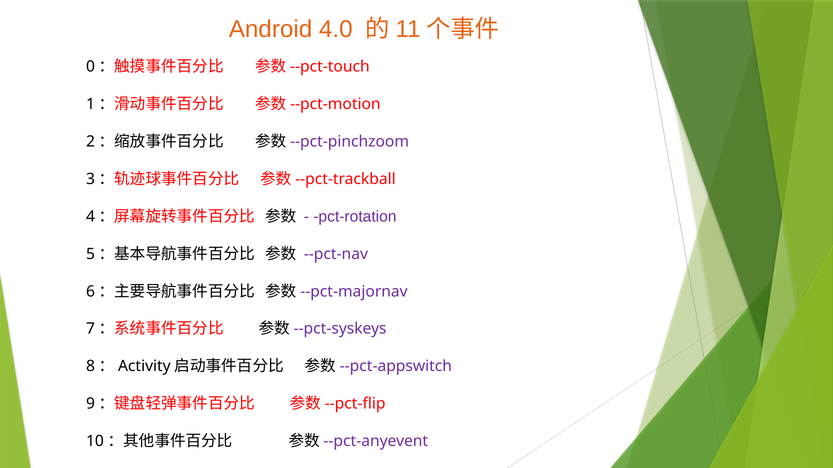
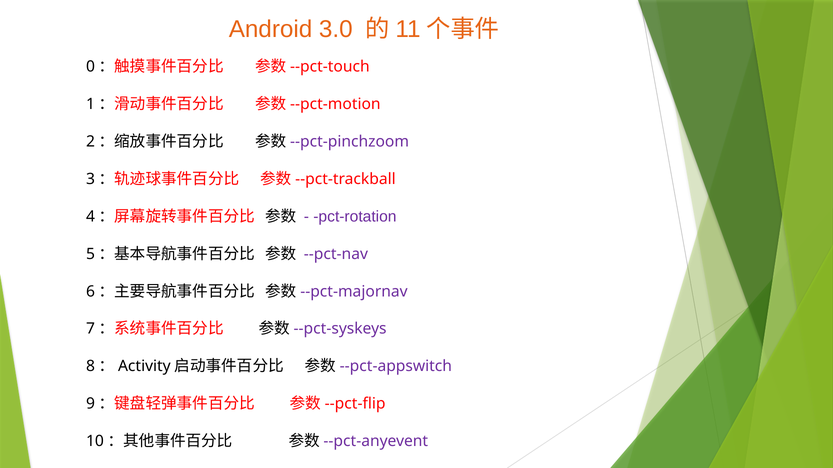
4.0: 4.0 -> 3.0 (336, 29)
